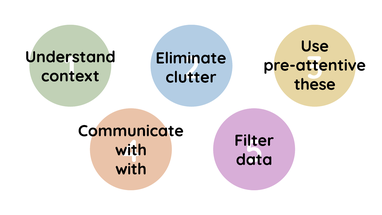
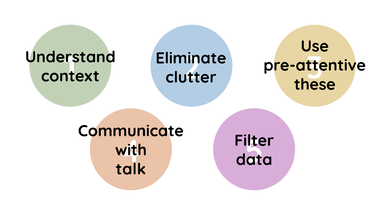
with: with -> talk (131, 169)
